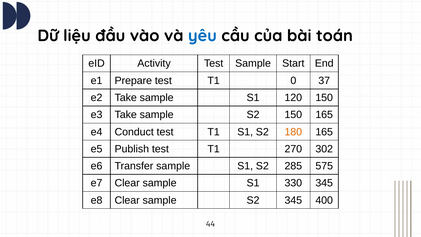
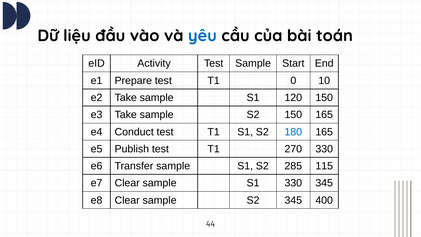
37: 37 -> 10 (324, 81)
180 colour: orange -> blue (293, 132)
270 302: 302 -> 330 (324, 149)
575: 575 -> 115 (324, 166)
